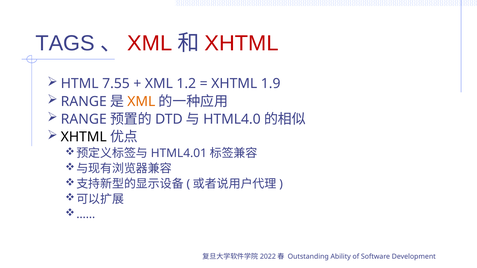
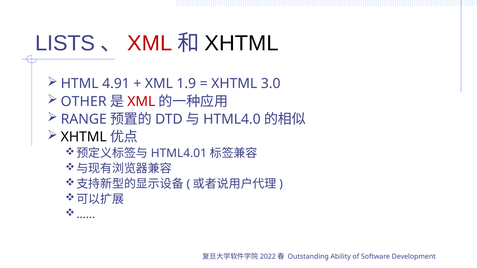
TAGS: TAGS -> LISTS (65, 43)
XHTML colour: red -> black (242, 43)
7.55: 7.55 -> 4.91 (116, 84)
1.2: 1.2 -> 1.9 (186, 84)
1.9: 1.9 -> 3.0 (271, 84)
RANGE: RANGE -> OTHER (84, 102)
XML colour: orange -> red (141, 102)
